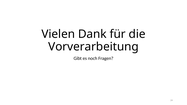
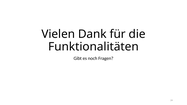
Vorverarbeitung: Vorverarbeitung -> Funktionalitäten (93, 47)
